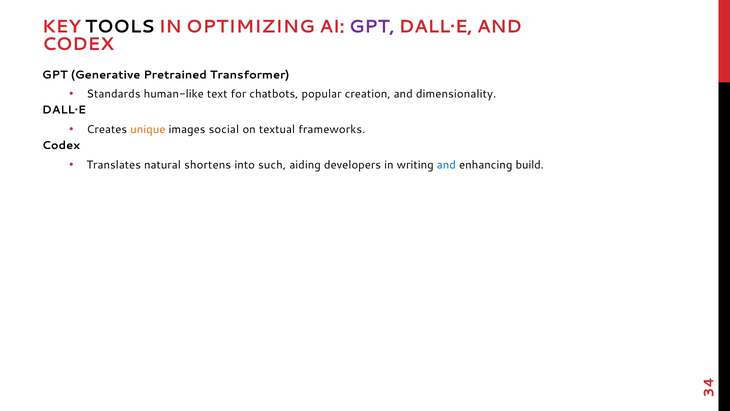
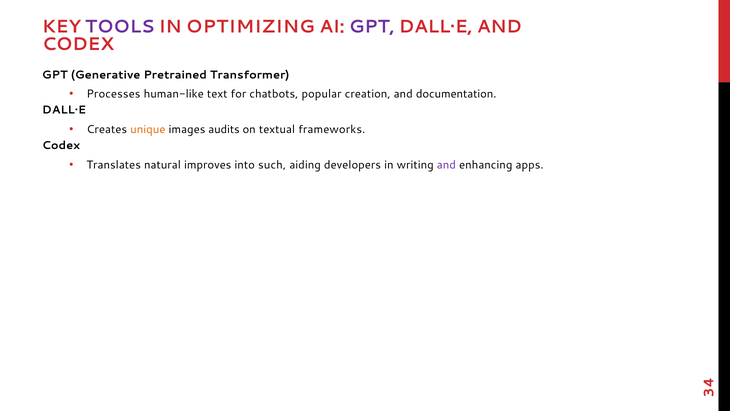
TOOLS colour: black -> purple (120, 27)
Standards: Standards -> Processes (113, 94)
dimensionality: dimensionality -> documentation (456, 94)
social: social -> audits (224, 129)
shortens: shortens -> improves (208, 165)
and colour: blue -> purple (446, 165)
build: build -> apps (530, 165)
